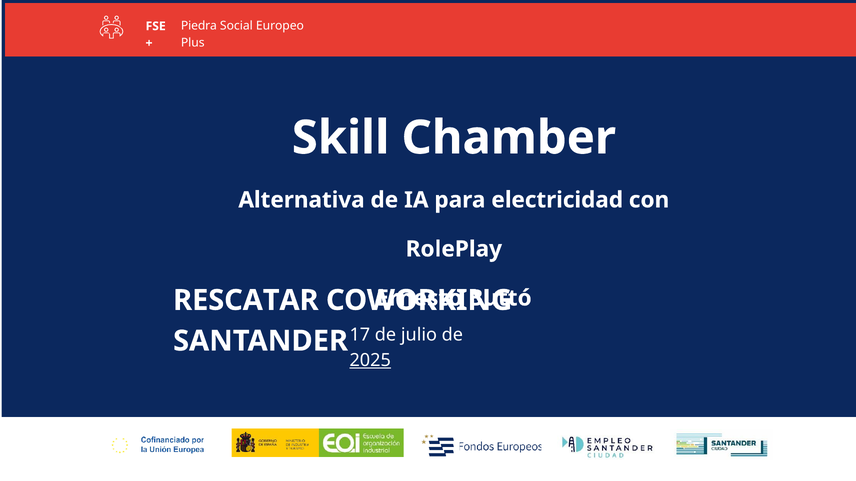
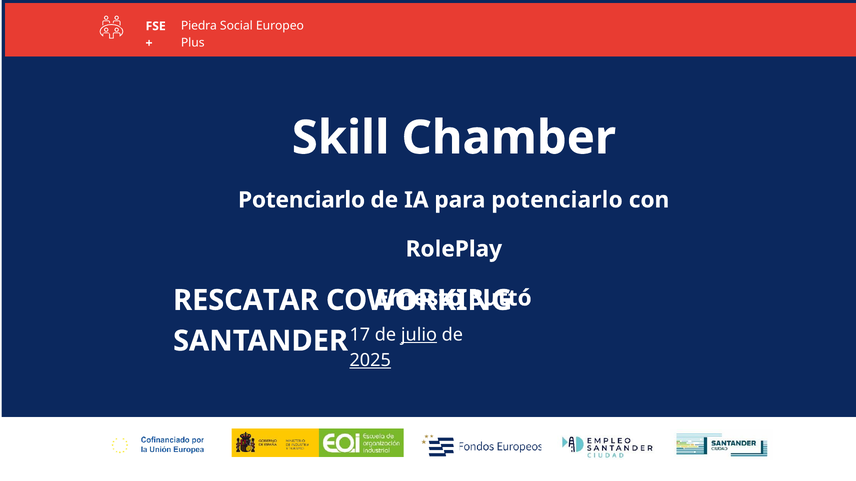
Alternativa: Alternativa -> Potenciarlo (302, 200)
para electricidad: electricidad -> potenciarlo (557, 200)
julio underline: none -> present (419, 335)
